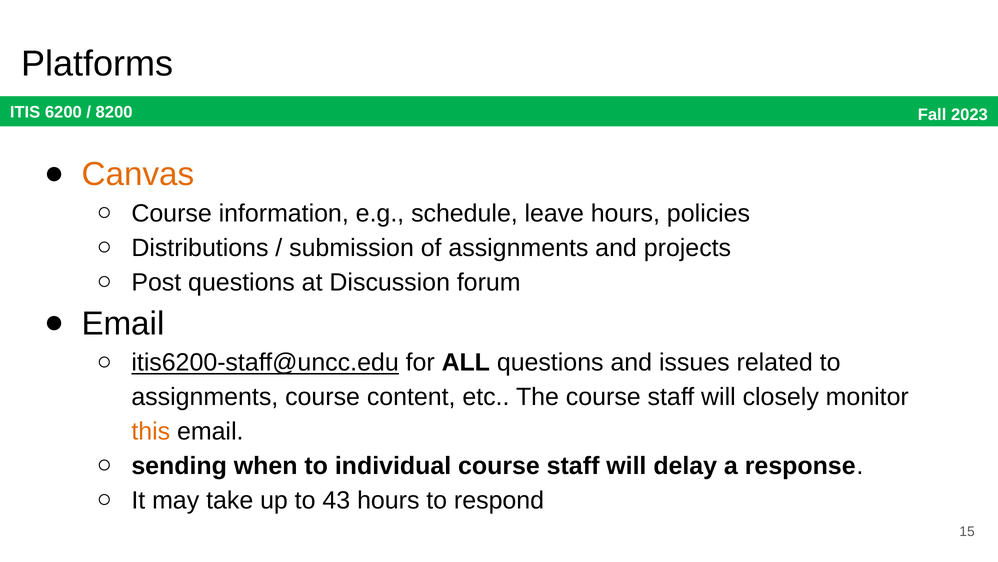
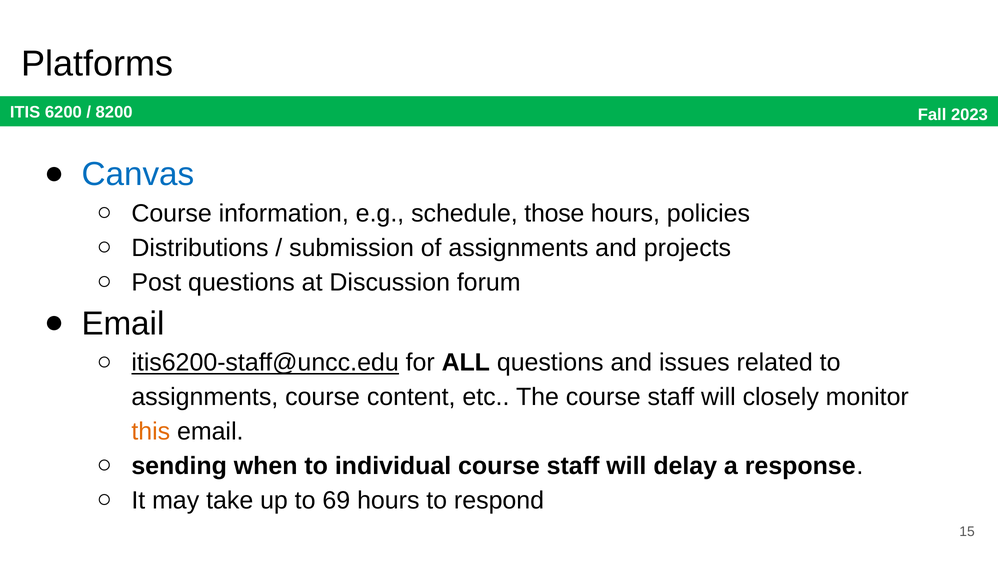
Canvas colour: orange -> blue (138, 174)
leave: leave -> those (554, 213)
43: 43 -> 69 (336, 500)
